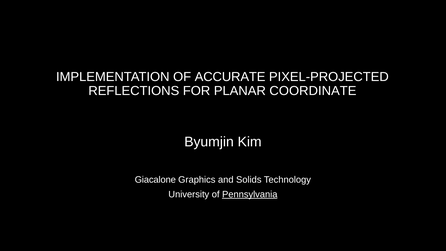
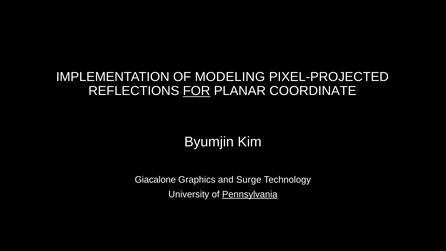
ACCURATE: ACCURATE -> MODELING (230, 77)
FOR underline: none -> present (197, 91)
Solids: Solids -> Surge (249, 180)
